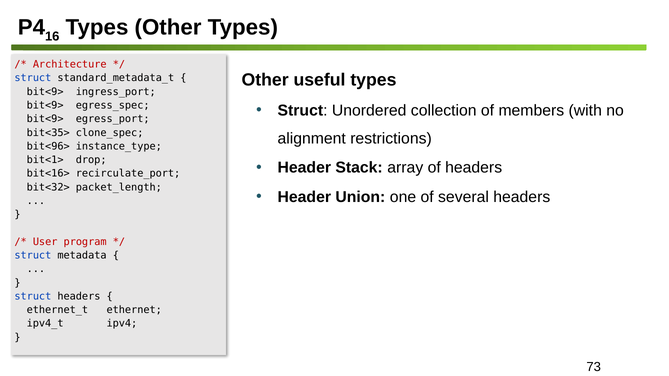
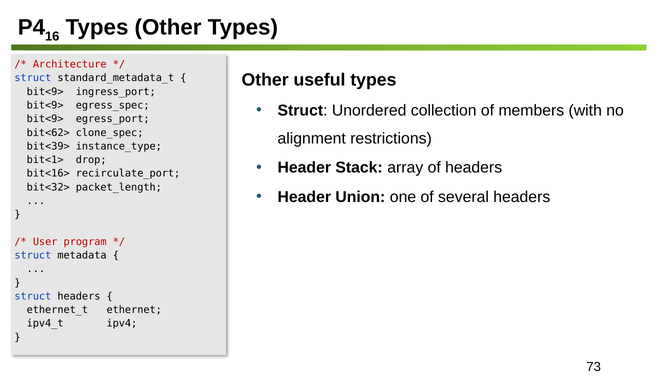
bit<35>: bit<35> -> bit<62> (48, 133)
bit<96>: bit<96> -> bit<39> (48, 146)
